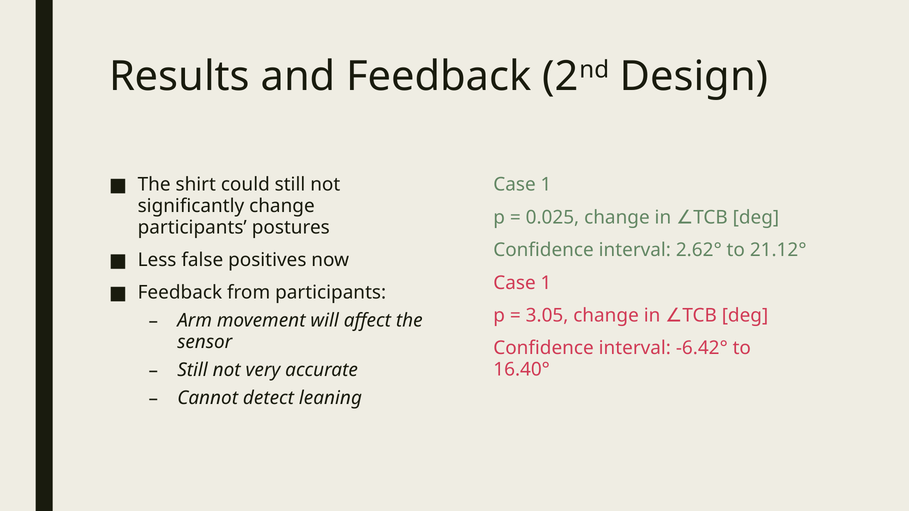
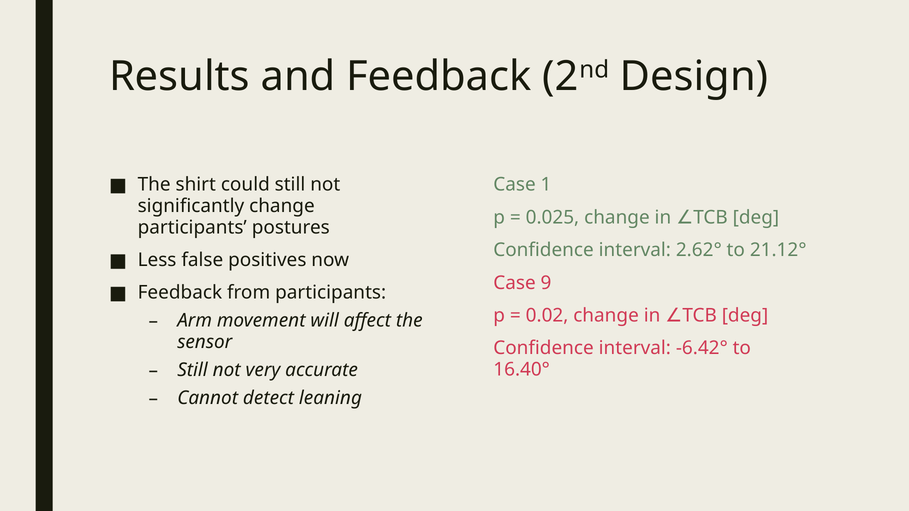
1: 1 -> 9 (546, 283)
3.05: 3.05 -> 0.02 (547, 316)
